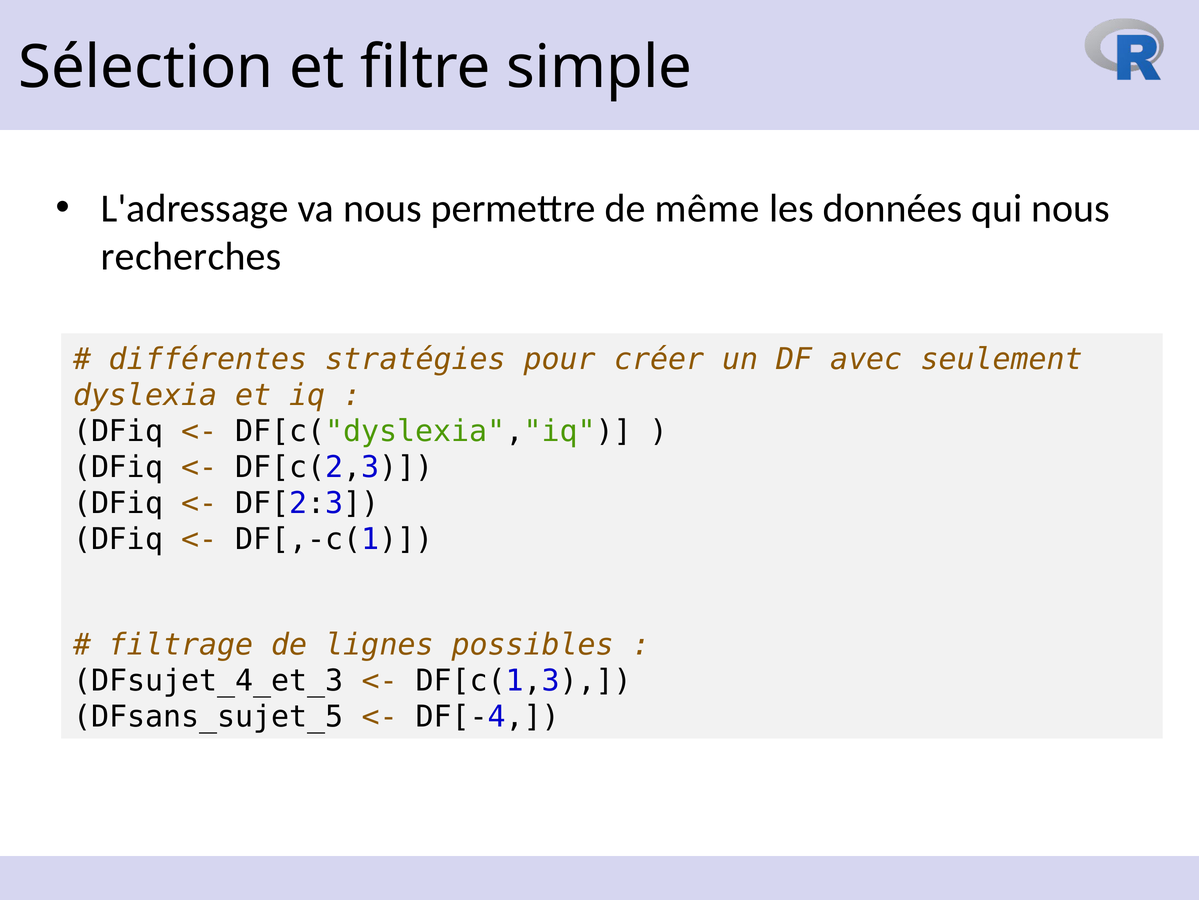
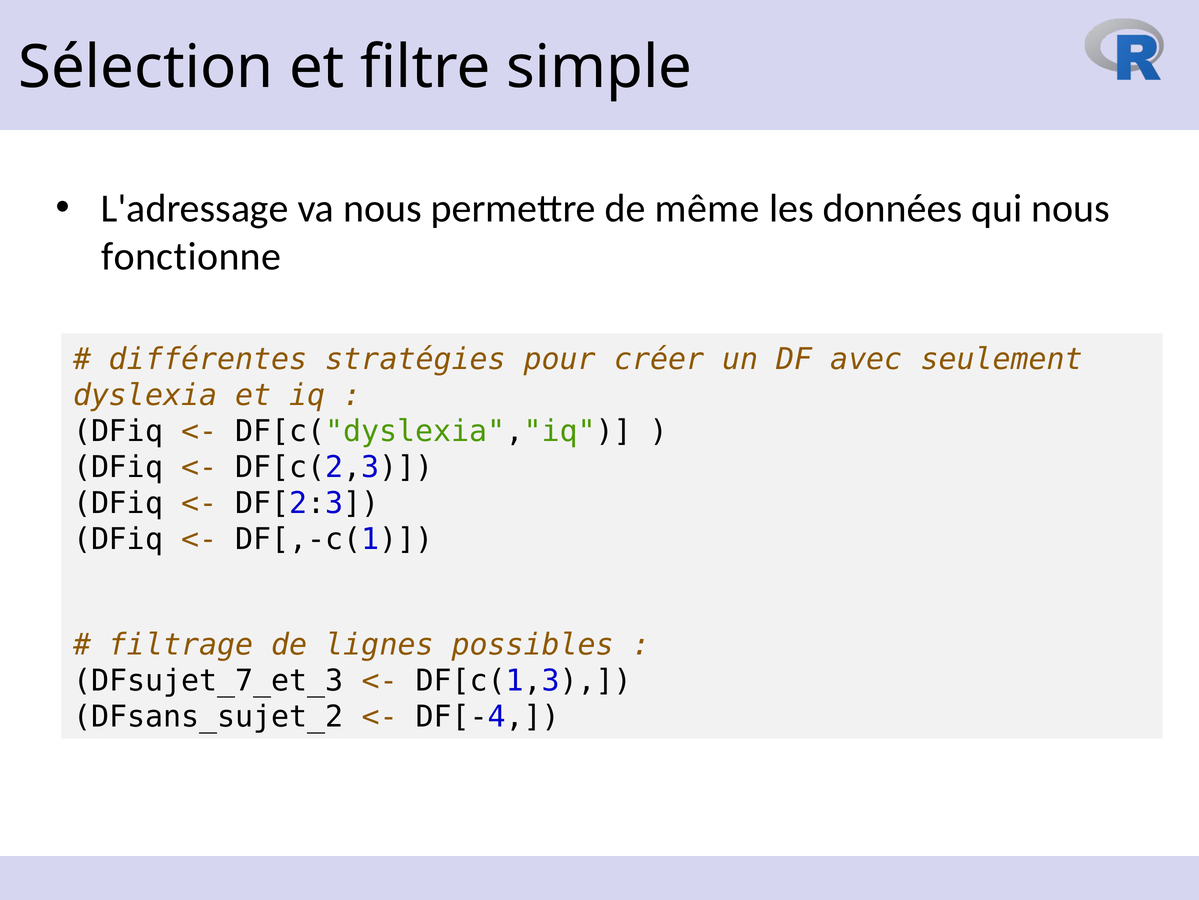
recherches: recherches -> fonctionne (191, 256)
DFsujet_4_et_3: DFsujet_4_et_3 -> DFsujet_7_et_3 (208, 680)
DFsans_sujet_5: DFsans_sujet_5 -> DFsans_sujet_2 (208, 716)
